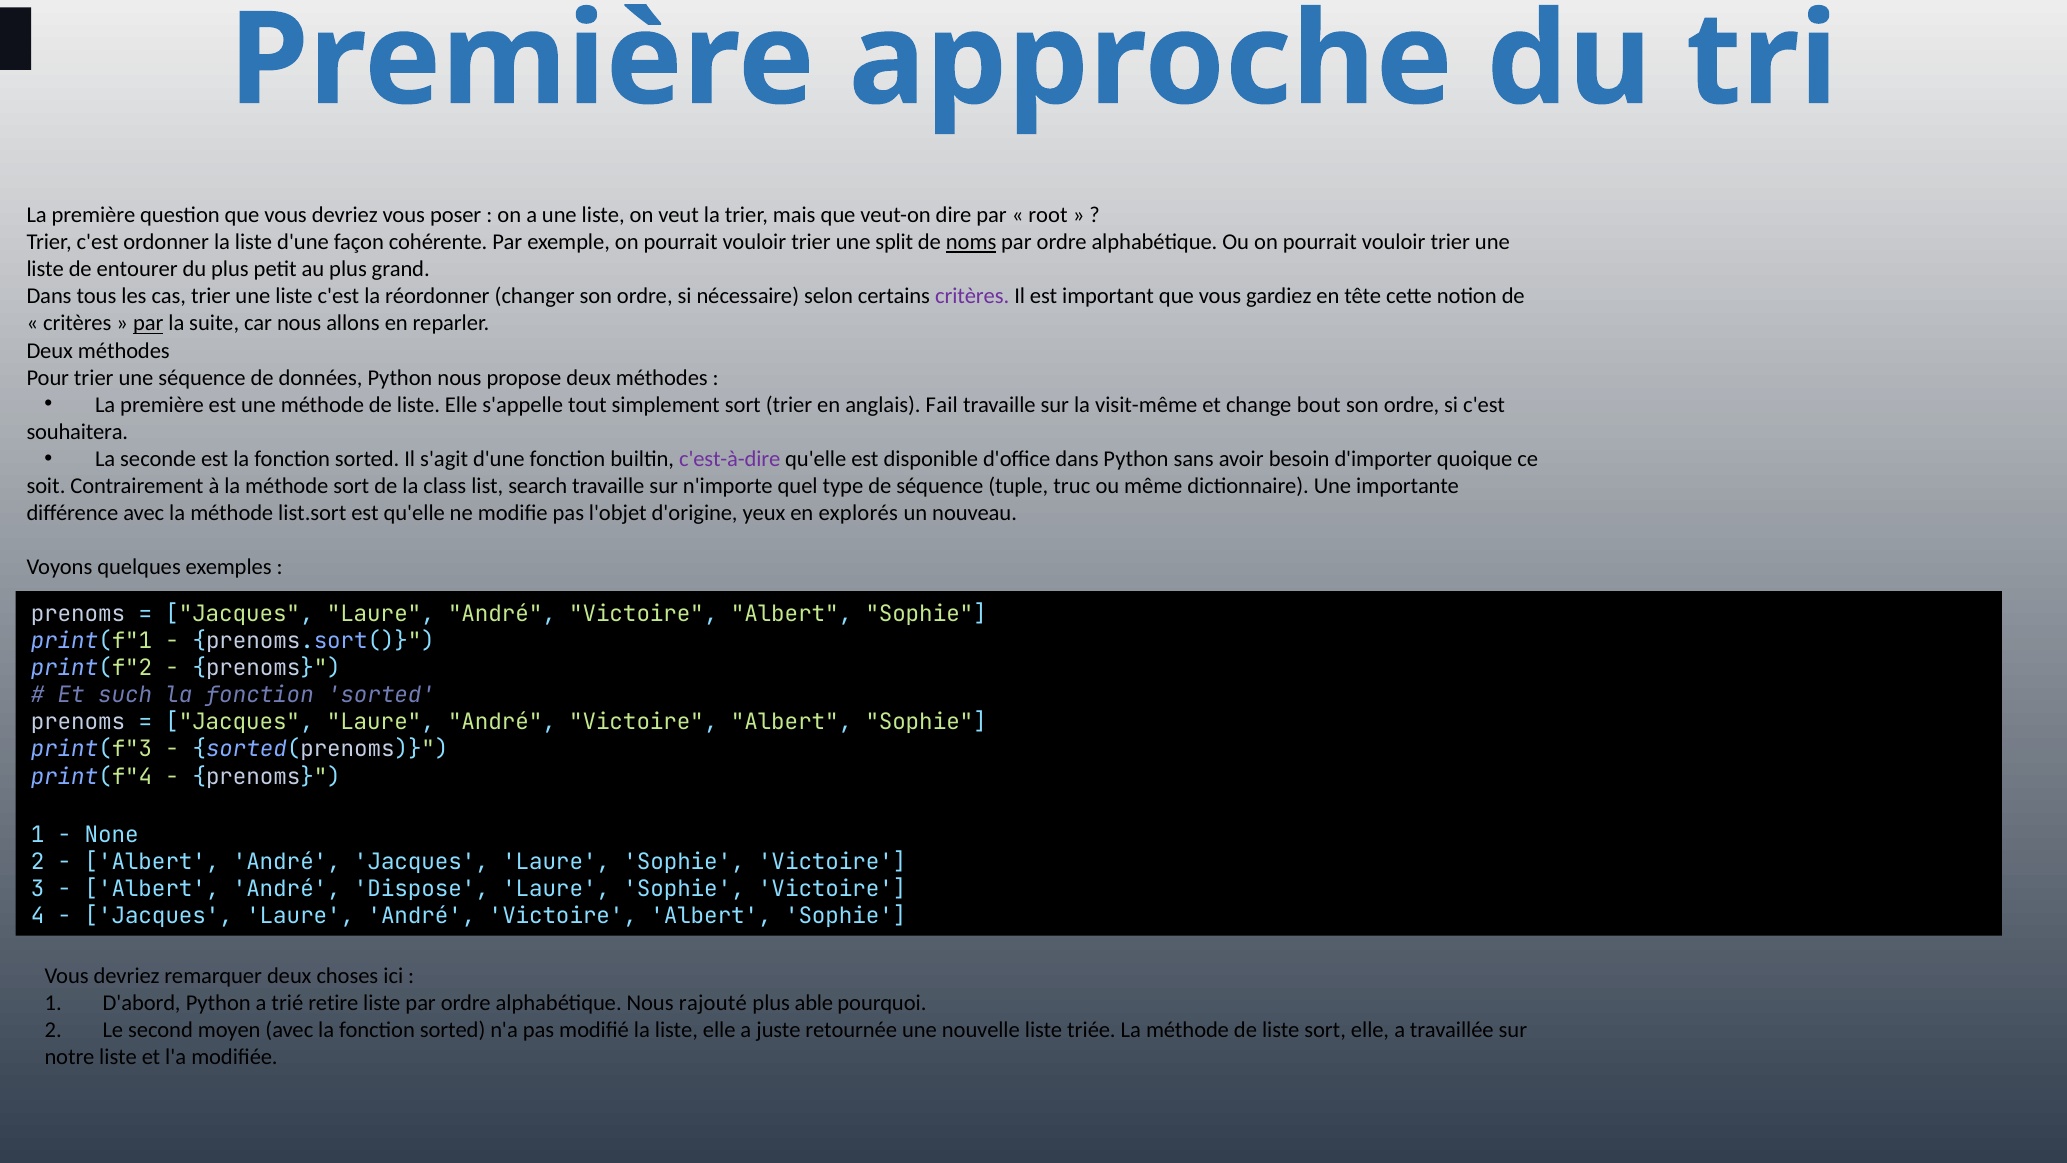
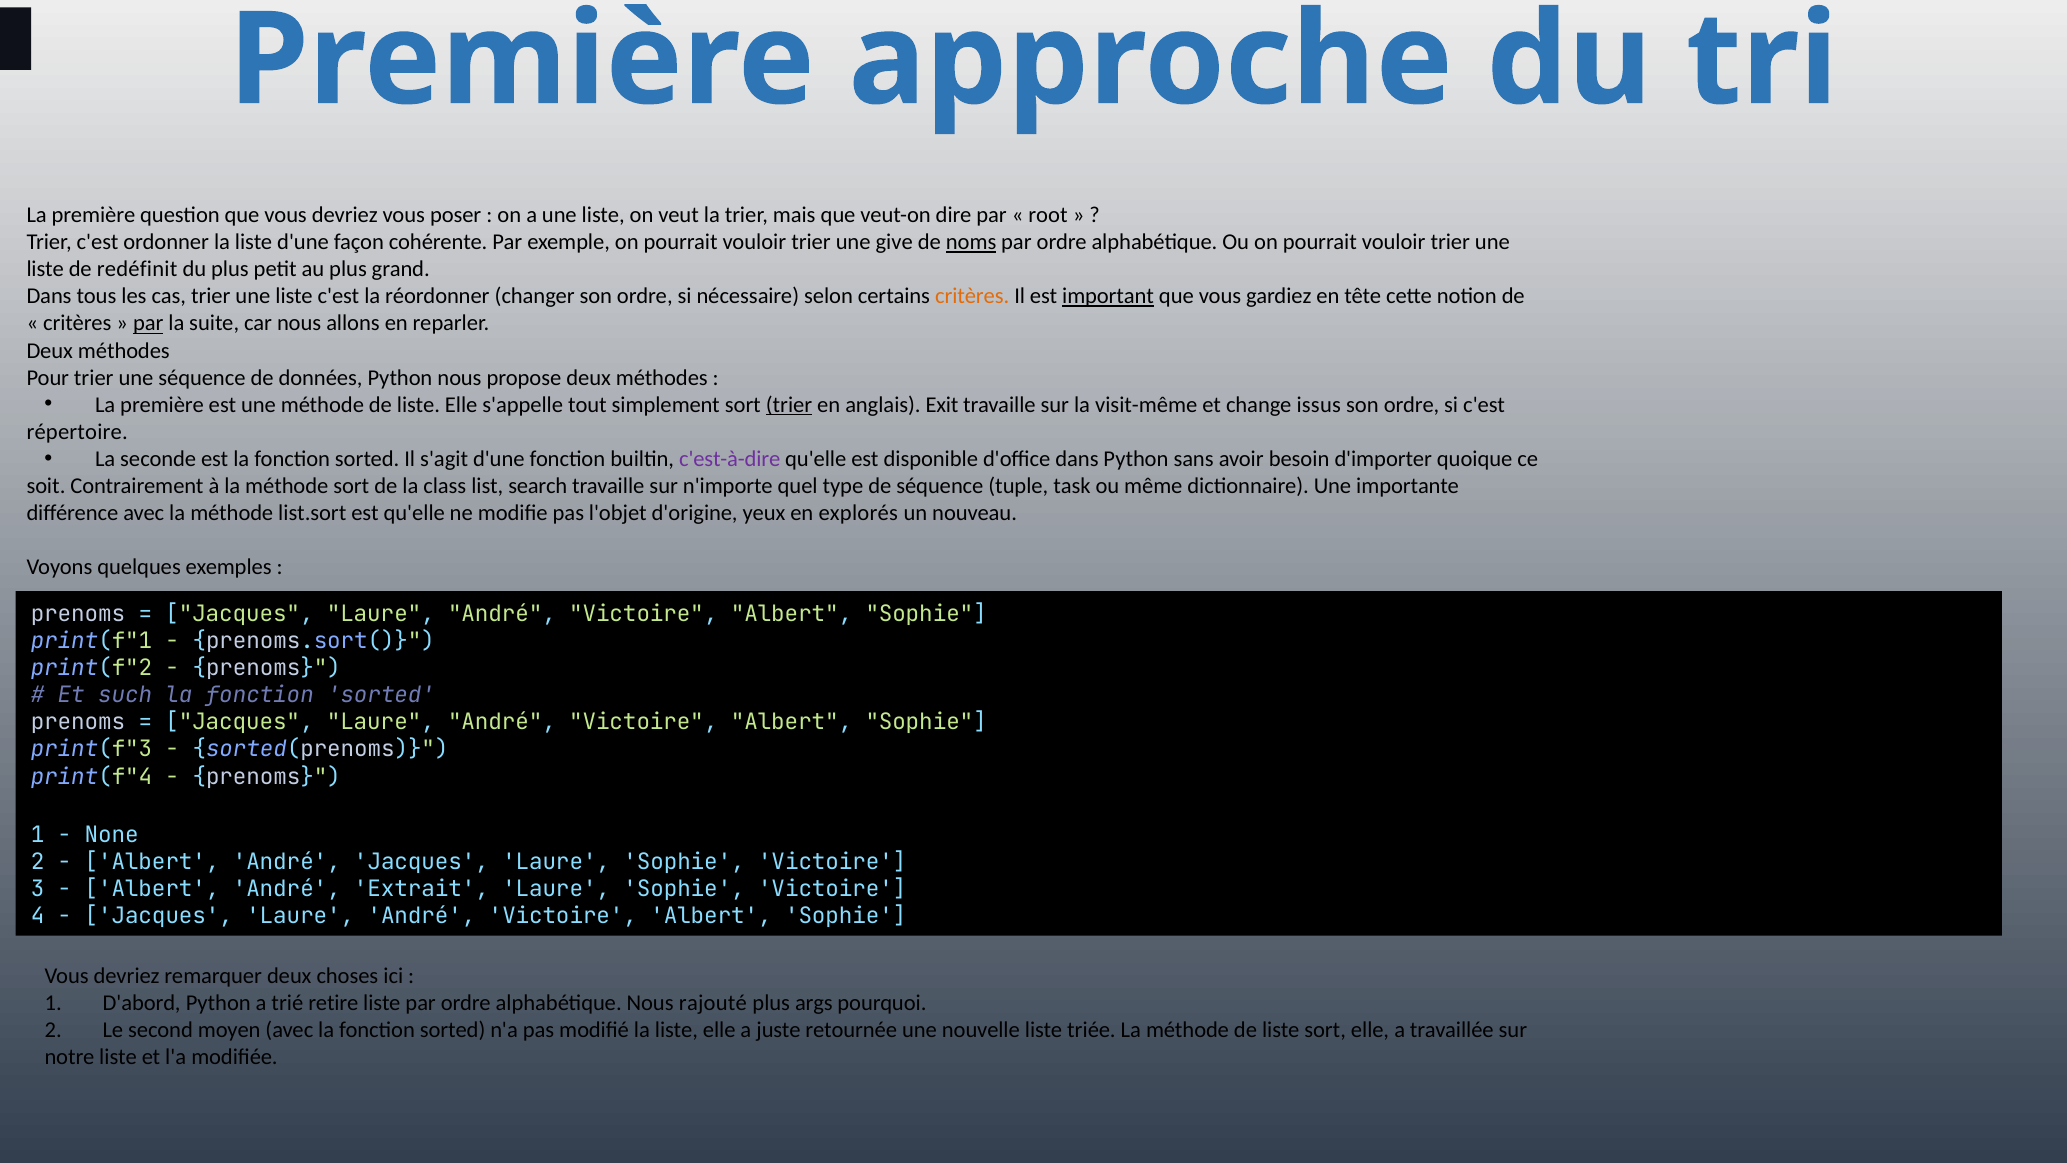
split: split -> give (894, 242)
entourer: entourer -> redéfinit (137, 269)
critères colour: purple -> orange (972, 296)
important underline: none -> present (1108, 296)
trier underline: none -> present (789, 405)
Fail: Fail -> Exit (942, 405)
bout: bout -> issus (1319, 405)
souhaitera: souhaitera -> répertoire (77, 432)
truc: truc -> task (1072, 486)
Dispose: Dispose -> Extrait (421, 889)
able: able -> args (814, 1003)
